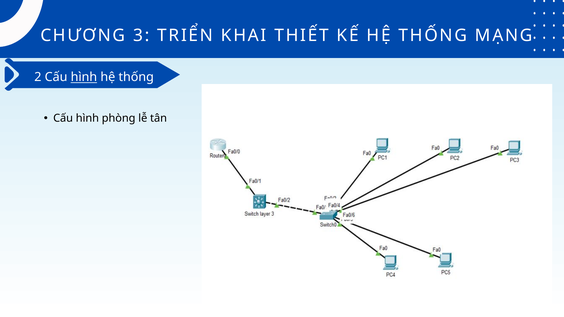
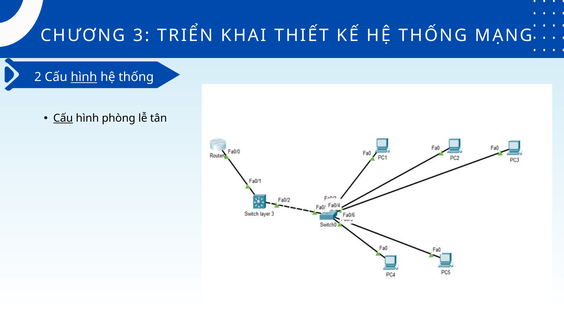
Cấu underline: none -> present (63, 118)
